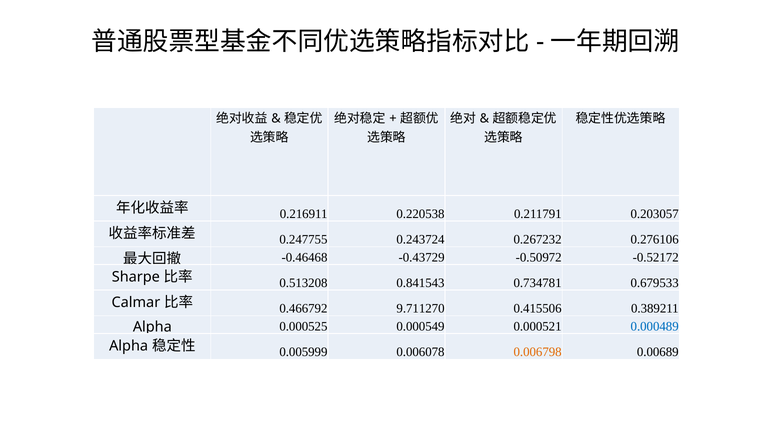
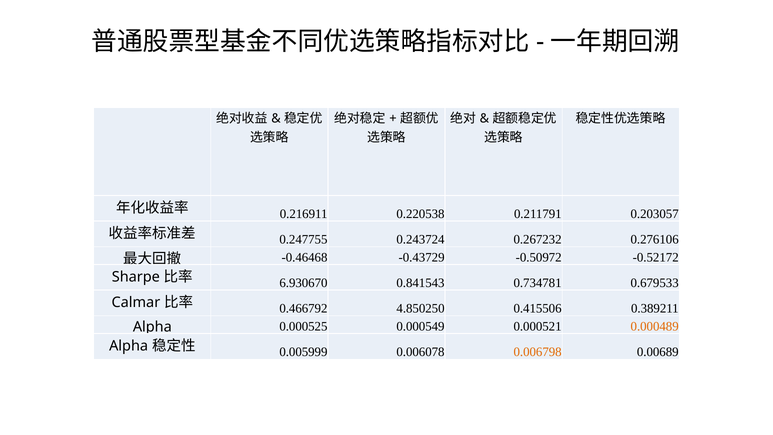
0.513208: 0.513208 -> 6.930670 (303, 283)
9.711270: 9.711270 -> 4.850250 (421, 308)
0.000489 colour: blue -> orange (655, 326)
